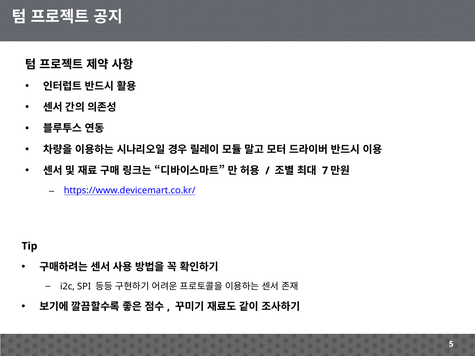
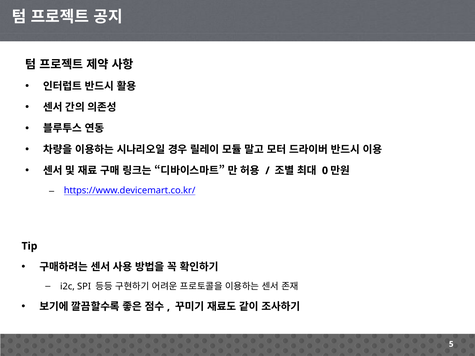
7: 7 -> 0 (325, 171)
